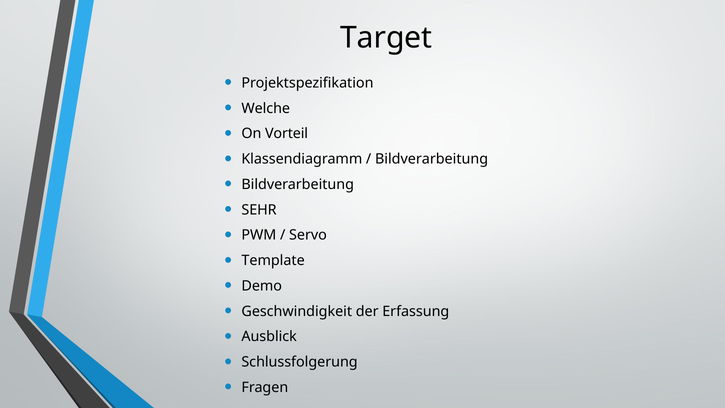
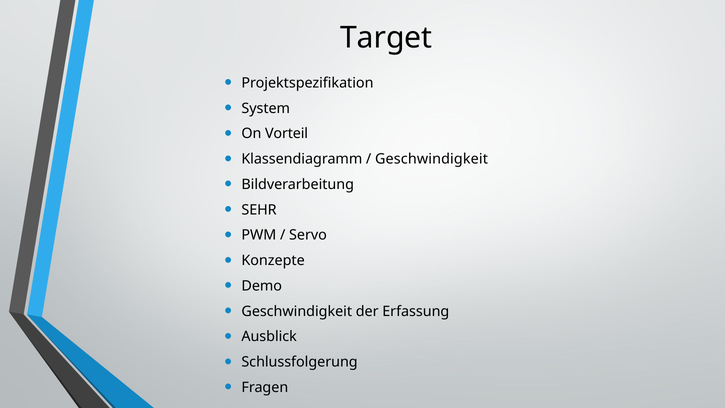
Welche: Welche -> System (266, 108)
Bildverarbeitung: Bildverarbeitung -> Geschwindigkeit (431, 159)
Template: Template -> Konzepte (273, 261)
